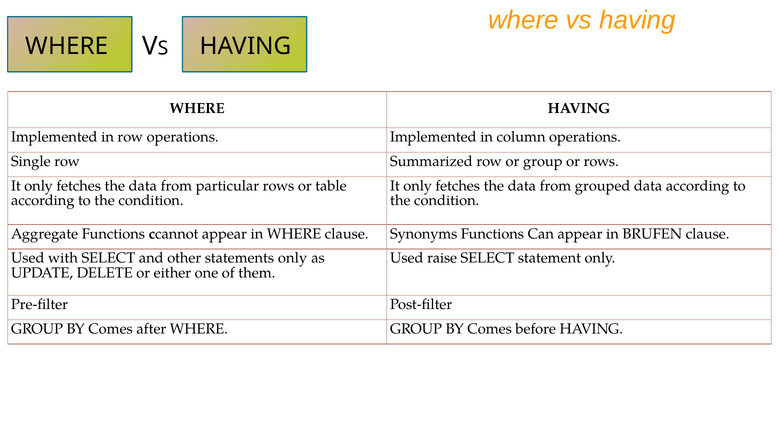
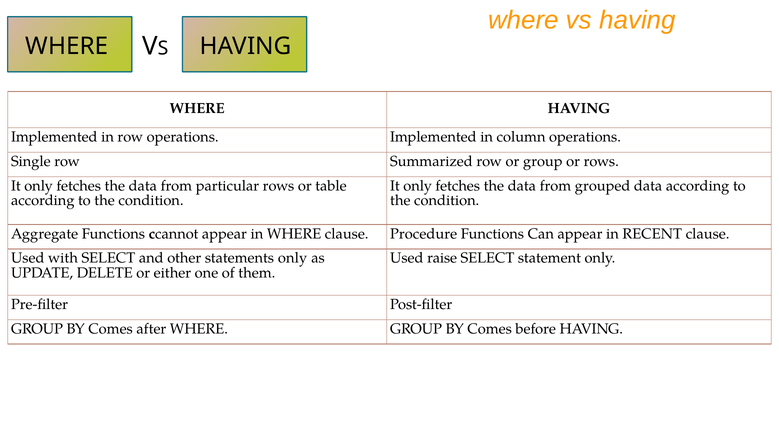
Synonyms: Synonyms -> Procedure (424, 234)
BRUFEN: BRUFEN -> RECENT (652, 234)
